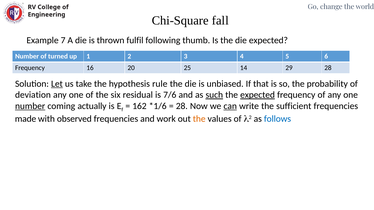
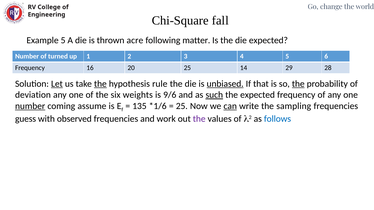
Example 7: 7 -> 5 (63, 40)
fulfil: fulfil -> acre (135, 40)
thumb: thumb -> matter (196, 40)
the underline: none -> present (100, 84)
unbiased underline: none -> present (225, 84)
the underline: none -> present (298, 84)
residual: residual -> weights (138, 95)
7/6: 7/6 -> 9/6 (170, 95)
expected underline: present -> none (258, 95)
actually: actually -> assume (92, 106)
162: 162 -> 135 (139, 106)
28: 28 -> 25 (182, 106)
sufficient: sufficient -> sampling (294, 106)
made: made -> guess (26, 119)
the colour: orange -> purple (199, 119)
